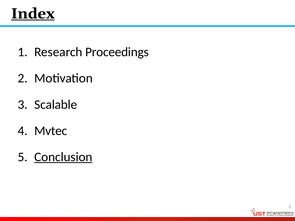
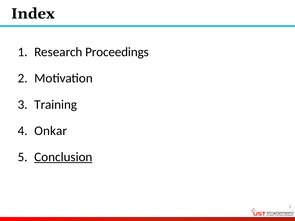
Index underline: present -> none (33, 14)
Scalable: Scalable -> Training (56, 105)
Mvtec: Mvtec -> Onkar (51, 131)
